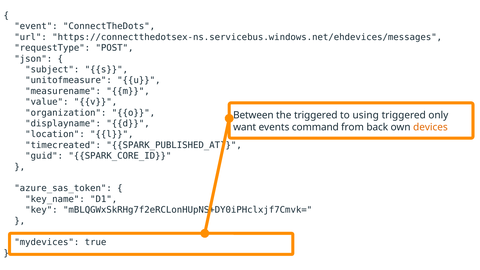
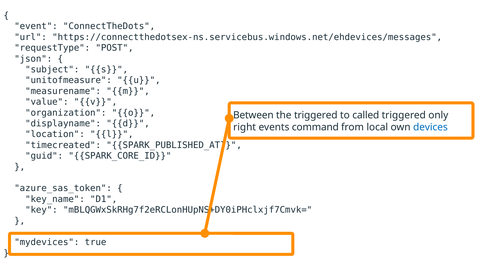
using: using -> called (366, 115)
want: want -> right (245, 127)
back: back -> local (377, 127)
devices colour: orange -> blue (430, 127)
